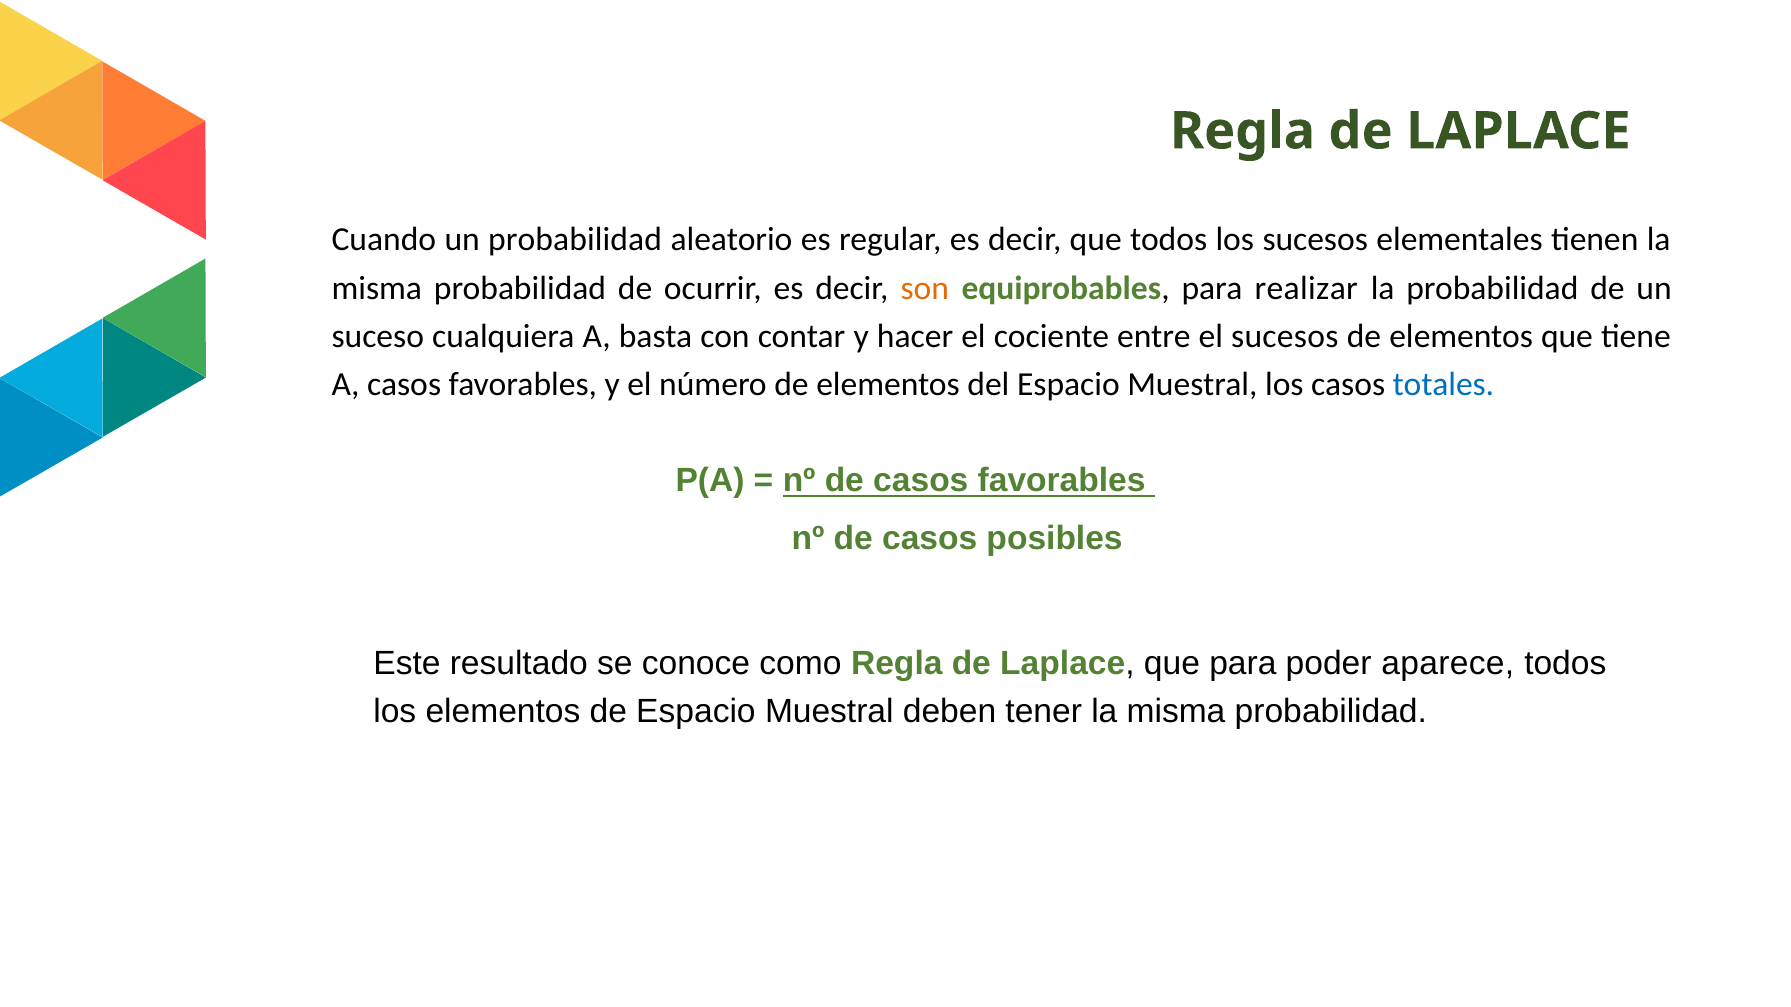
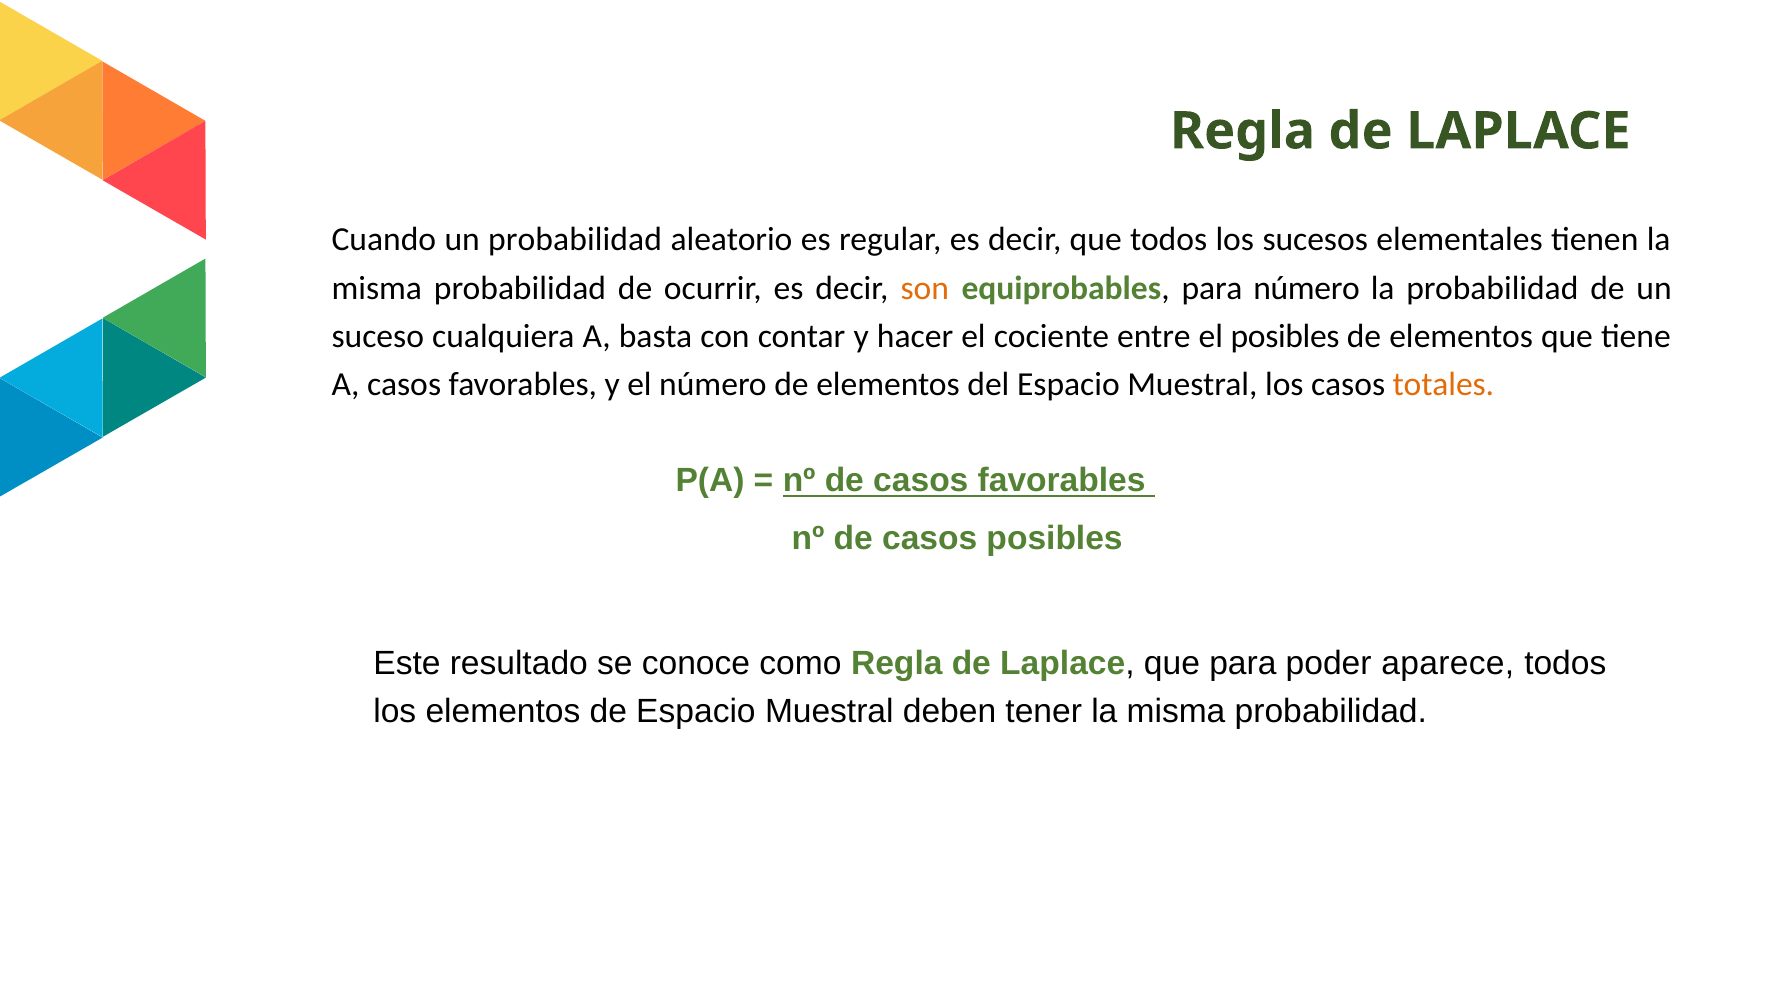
para realizar: realizar -> número (1307, 288)
el sucesos: sucesos -> posibles (1285, 337)
totales colour: blue -> orange (1443, 385)
